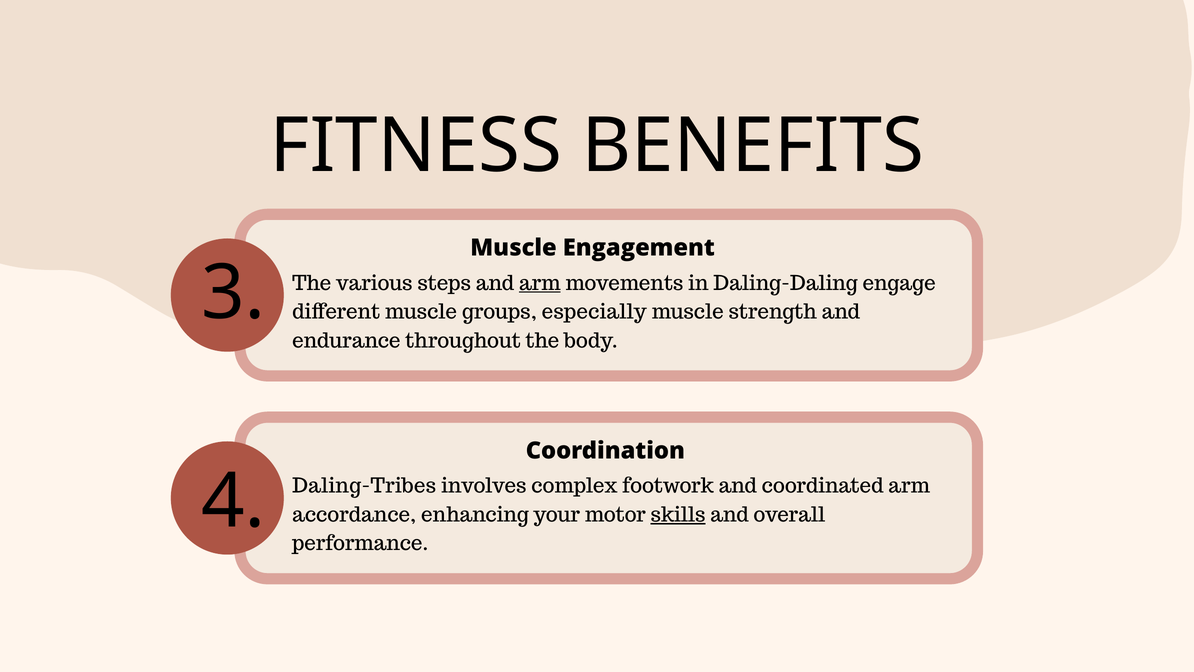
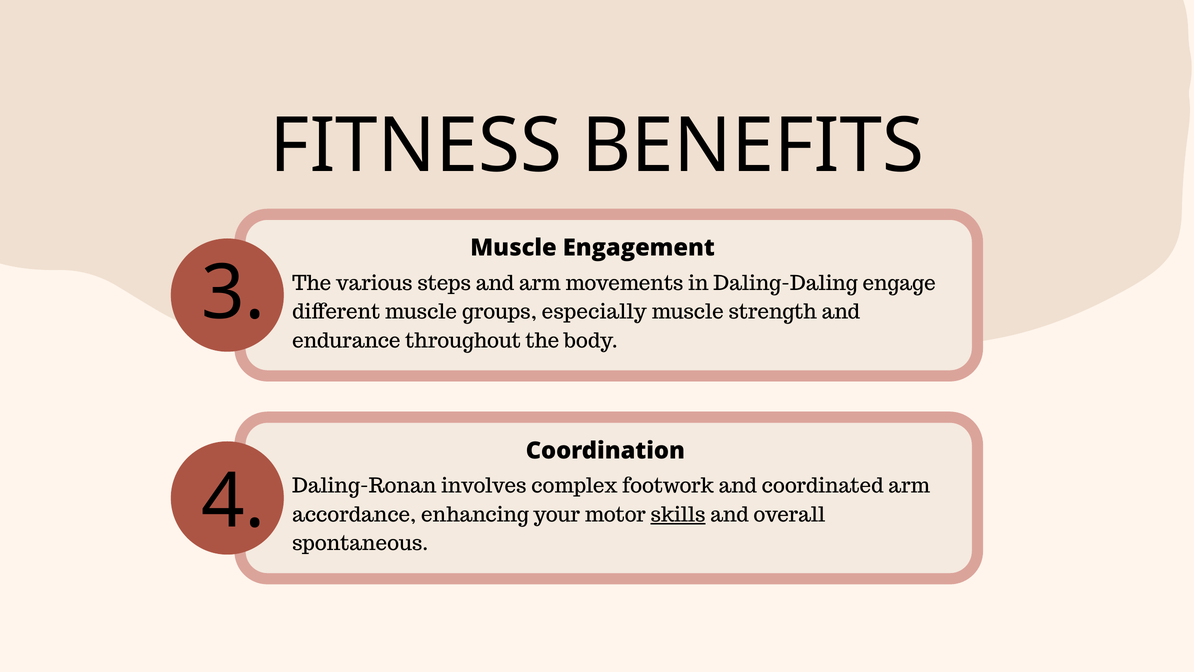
arm underline: present -> none (540, 283)
Daling-Tribes: Daling-Tribes -> Daling-Ronan (364, 486)
performance: performance -> spontaneous (360, 543)
